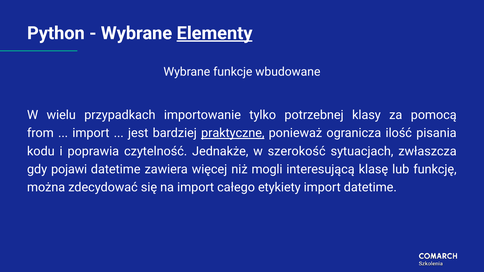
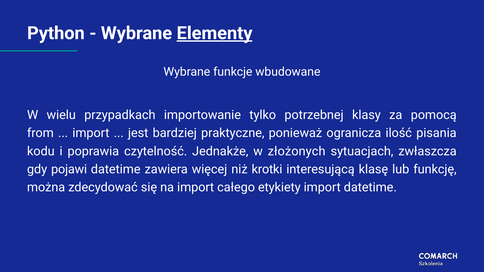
praktyczne underline: present -> none (233, 133)
szerokość: szerokość -> złożonych (297, 151)
mogli: mogli -> krotki (267, 169)
